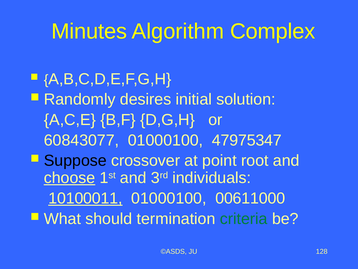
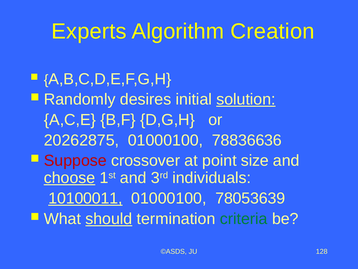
Minutes: Minutes -> Experts (89, 31)
Complex: Complex -> Creation (273, 31)
solution underline: none -> present (246, 99)
60843077: 60843077 -> 20262875 (81, 140)
47975347: 47975347 -> 78836636 (247, 140)
Suppose colour: black -> red (75, 160)
root: root -> size (255, 160)
00611000: 00611000 -> 78053639 (250, 198)
should underline: none -> present (109, 218)
